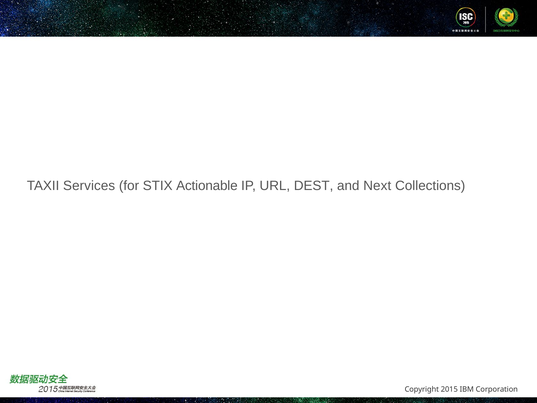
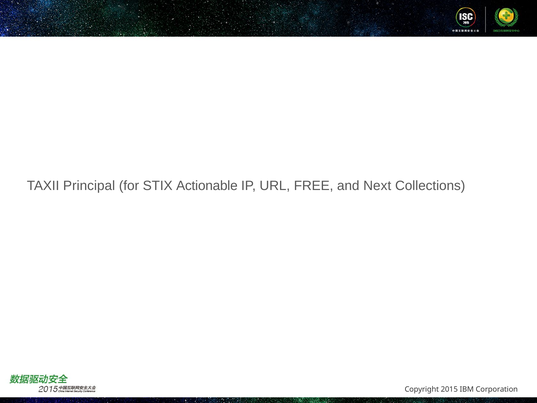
Services: Services -> Principal (89, 185)
DEST: DEST -> FREE (314, 185)
